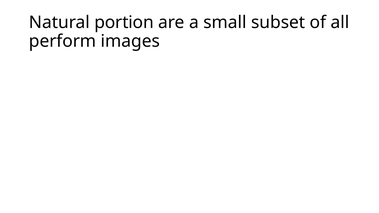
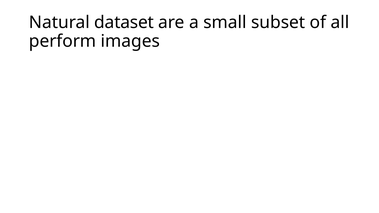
portion: portion -> dataset (124, 22)
